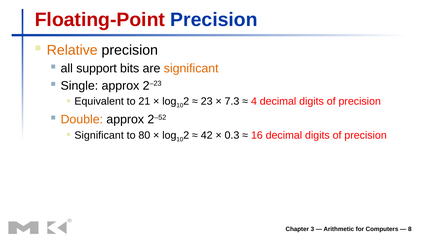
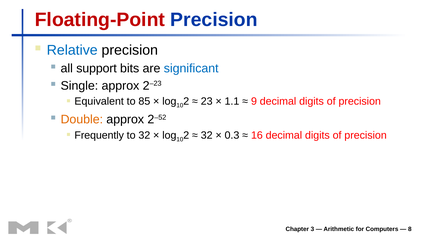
Relative colour: orange -> blue (72, 50)
significant colour: orange -> blue (191, 68)
21: 21 -> 85 (144, 101)
7.3: 7.3 -> 1.1 (232, 101)
4: 4 -> 9 (254, 101)
Significant: Significant -> Frequently (99, 135)
to 80: 80 -> 32 (144, 135)
42: 42 -> 32 (207, 135)
